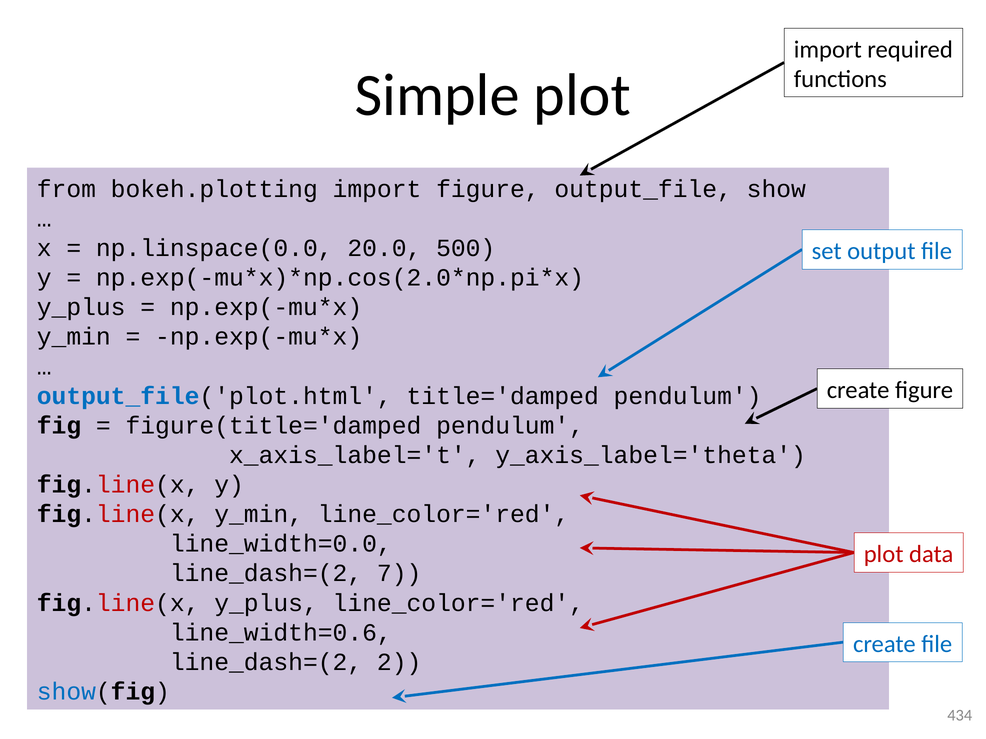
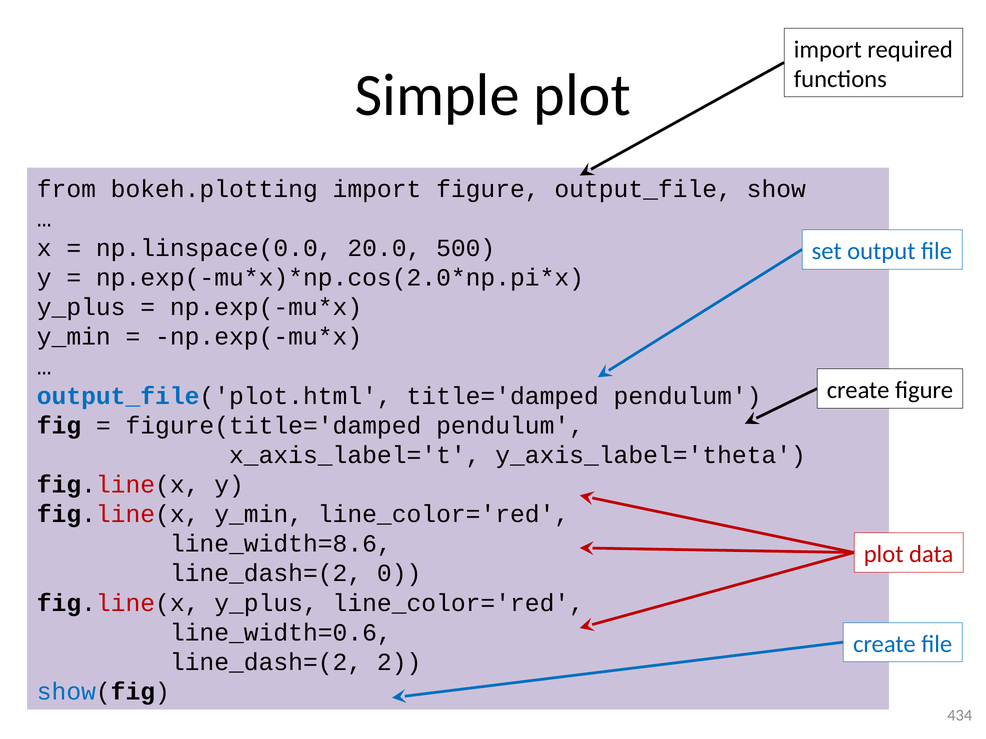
line_width=0.0: line_width=0.0 -> line_width=8.6 (281, 544)
7: 7 -> 0 (399, 574)
